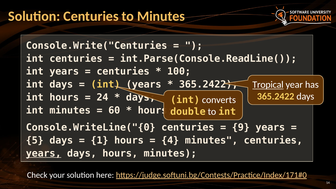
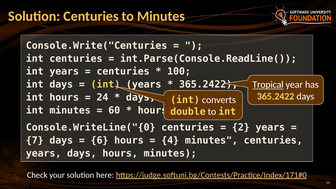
9: 9 -> 2 (241, 127)
5: 5 -> 7 (35, 140)
1: 1 -> 6 (100, 140)
years underline: present -> none (44, 153)
